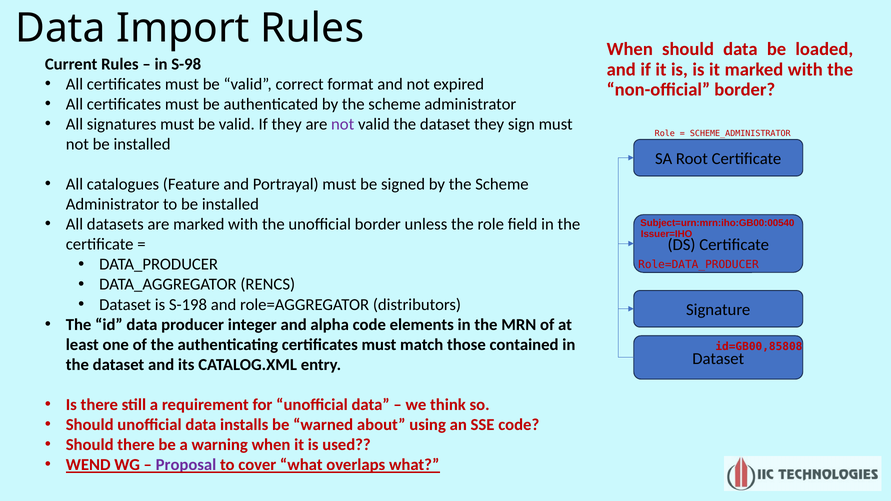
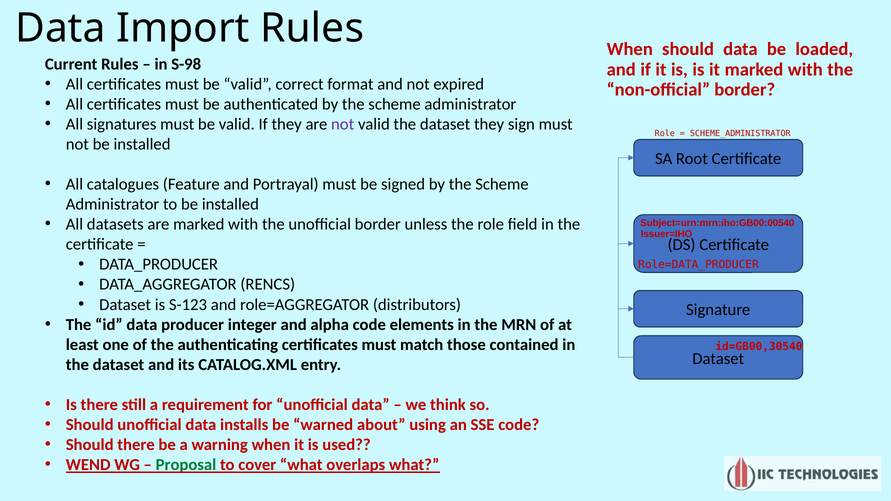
S-198: S-198 -> S-123 (188, 305)
id=GB00,85808: id=GB00,85808 -> id=GB00,30540 (759, 347)
Proposal colour: purple -> green (186, 465)
